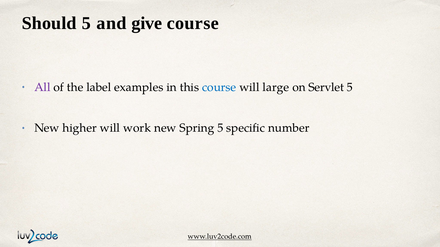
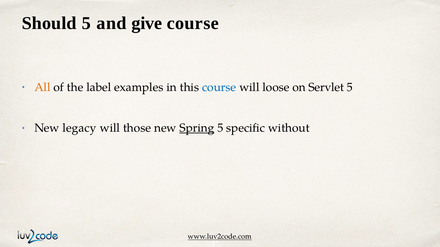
All colour: purple -> orange (42, 88)
large: large -> loose (276, 88)
higher: higher -> legacy (80, 128)
work: work -> those (137, 128)
Spring underline: none -> present (197, 128)
number: number -> without (289, 128)
